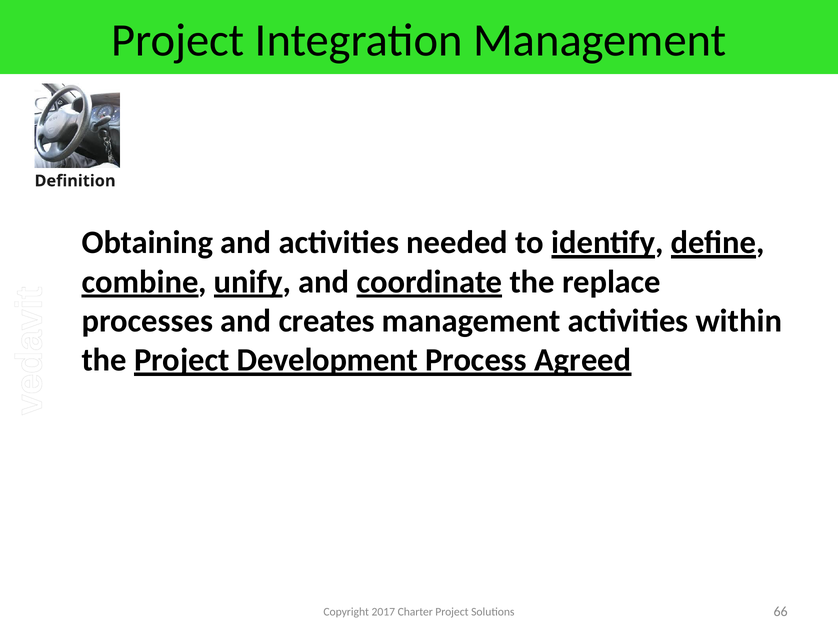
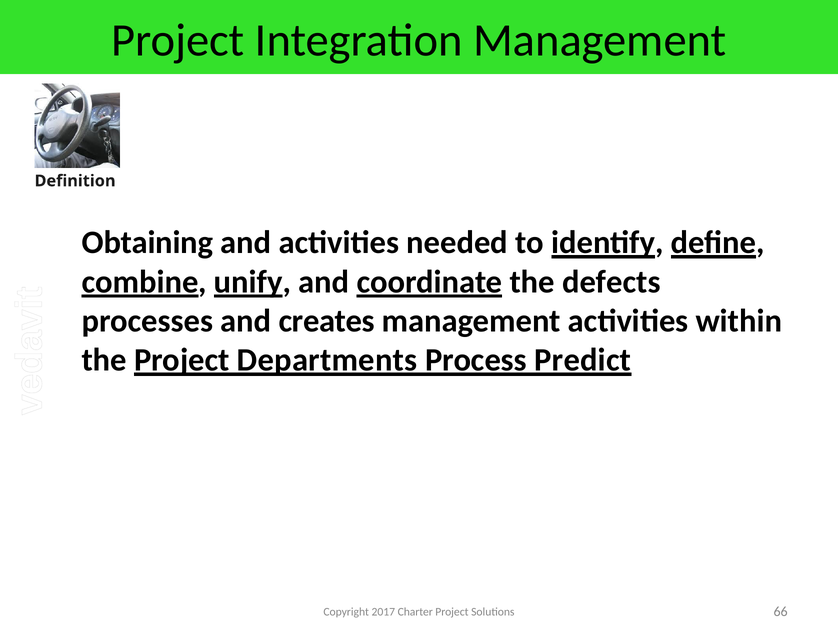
replace: replace -> defects (611, 282)
Development: Development -> Departments (327, 360)
Agreed: Agreed -> Predict (583, 360)
